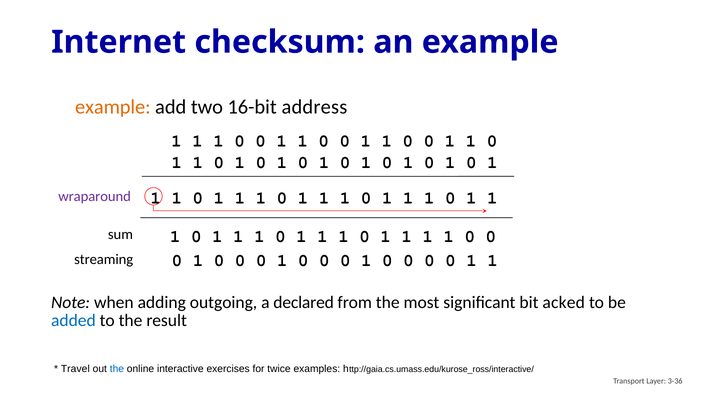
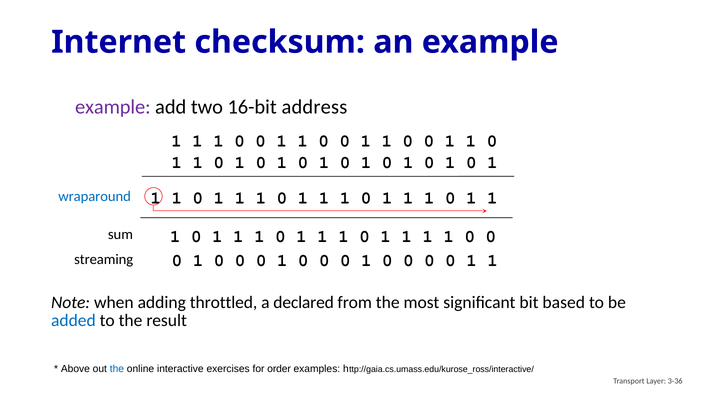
example colour: orange -> purple (113, 107)
wraparound colour: purple -> blue (95, 196)
outgoing: outgoing -> throttled (224, 303)
acked: acked -> based (564, 303)
Travel: Travel -> Above (75, 369)
twice: twice -> order (279, 369)
